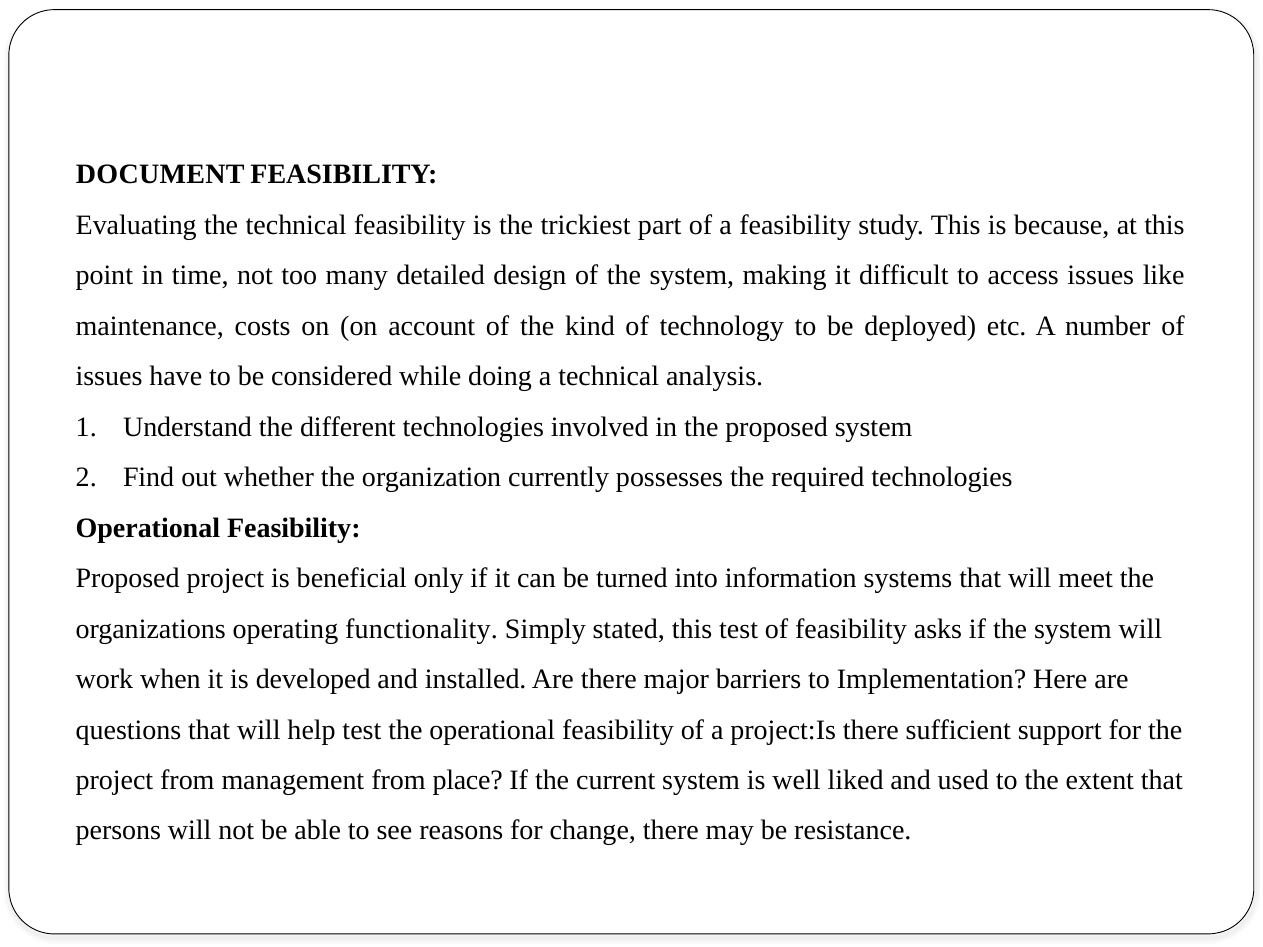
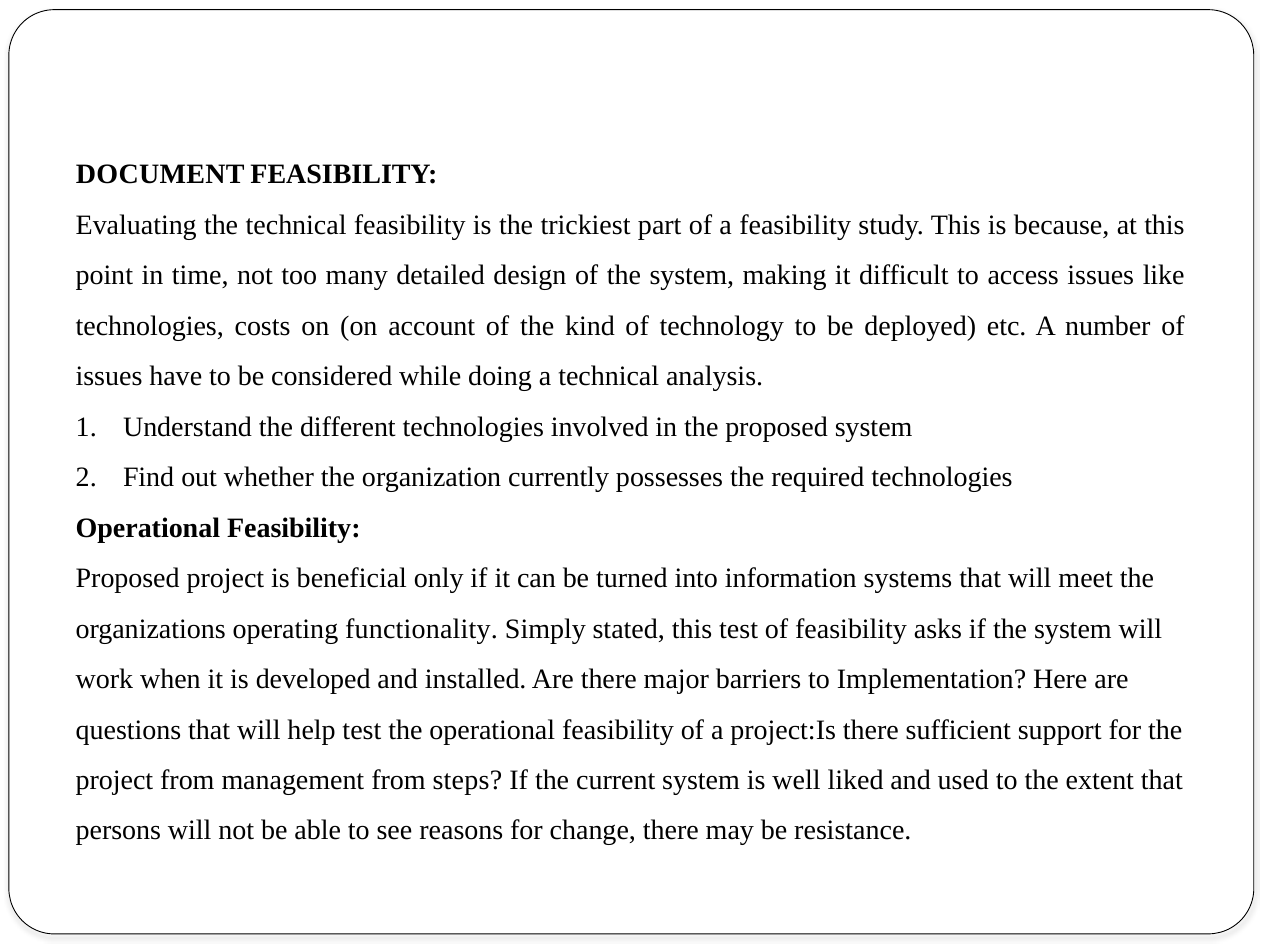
maintenance: maintenance -> technologies (150, 326)
place: place -> steps (467, 780)
